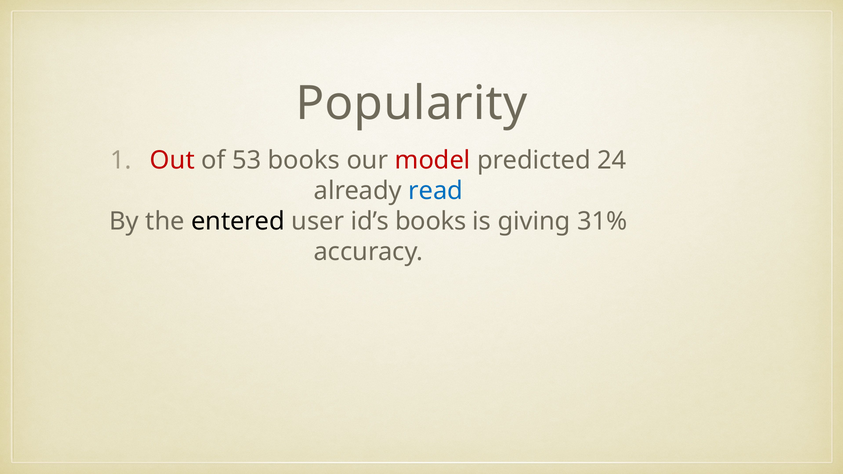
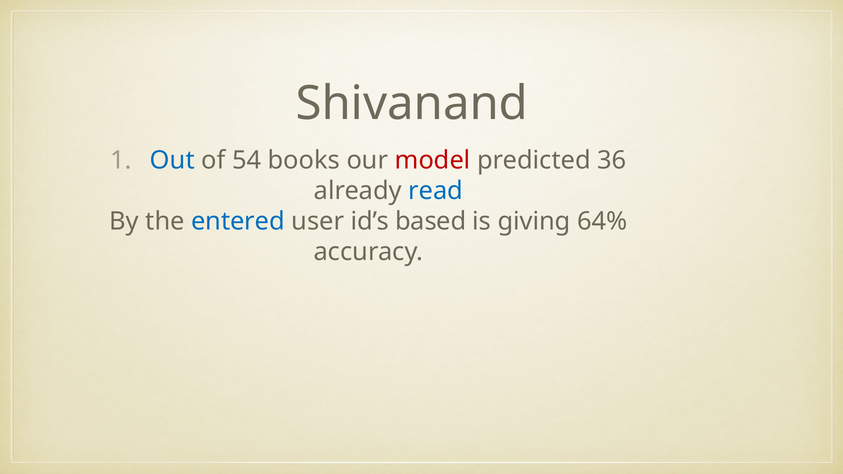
Popularity: Popularity -> Shivanand (412, 104)
Out colour: red -> blue (172, 160)
53: 53 -> 54 (247, 160)
24: 24 -> 36 (612, 160)
entered colour: black -> blue (238, 222)
id’s books: books -> based (431, 222)
31%: 31% -> 64% (602, 222)
